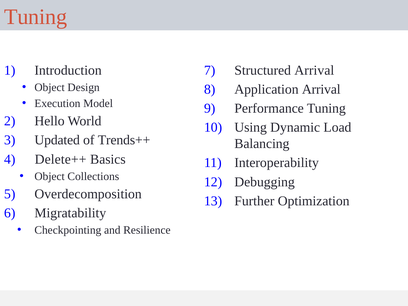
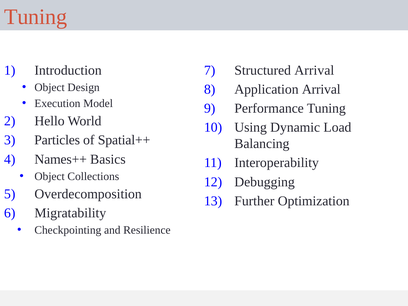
Updated: Updated -> Particles (57, 140)
Trends++: Trends++ -> Spatial++ (124, 140)
Delete++: Delete++ -> Names++ (61, 159)
